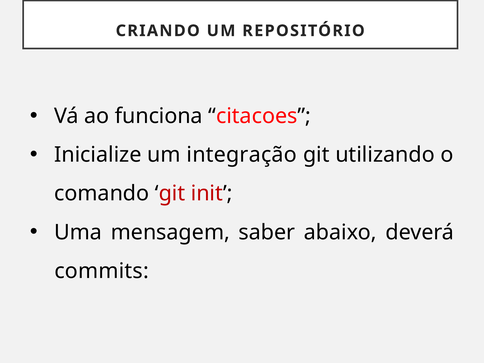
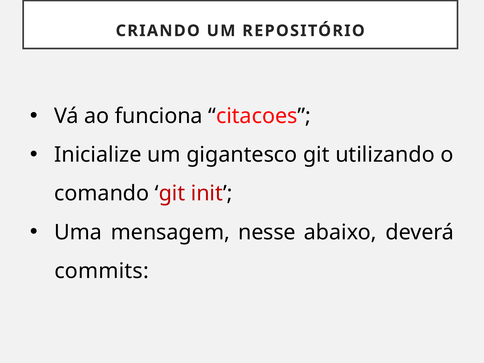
integração: integração -> gigantesco (242, 155)
saber: saber -> nesse (267, 232)
